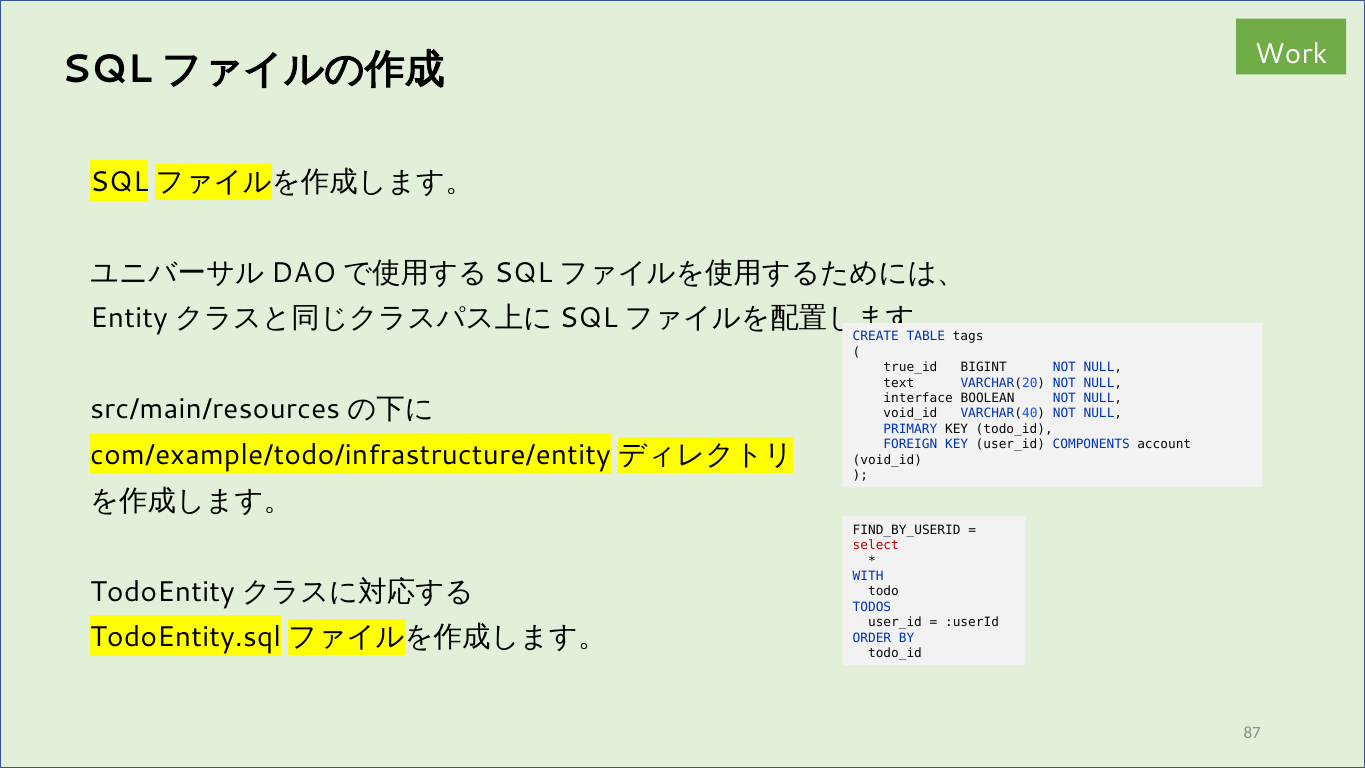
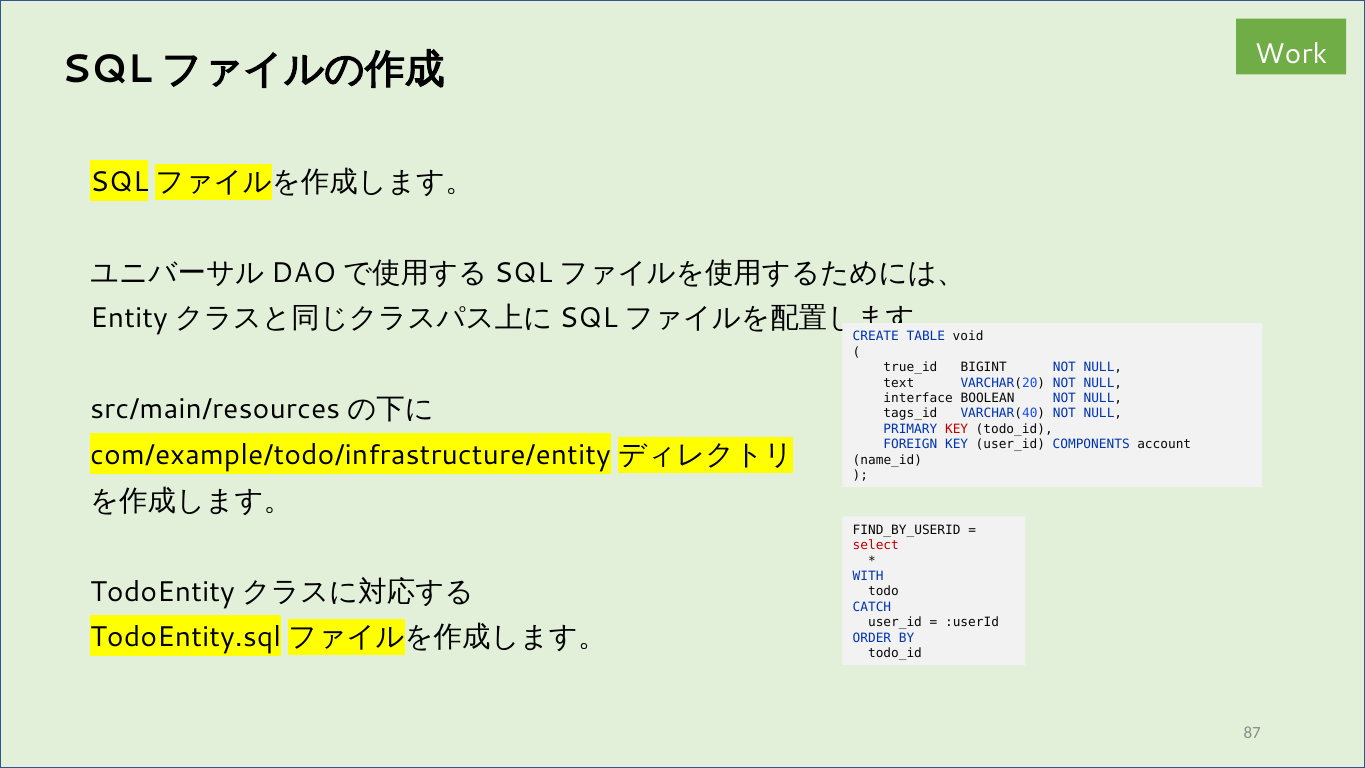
tags: tags -> void (968, 337)
void_id: void_id -> tags_id (910, 414)
KEY colour: black -> red (957, 429)
void_id: void_id -> name_id (887, 460)
TODOS: TODOS -> CATCH (872, 607)
